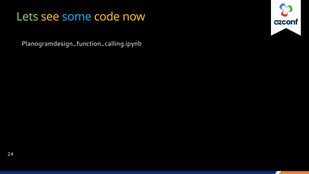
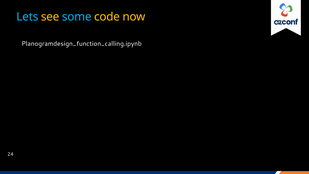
Lets colour: light green -> light blue (27, 17)
